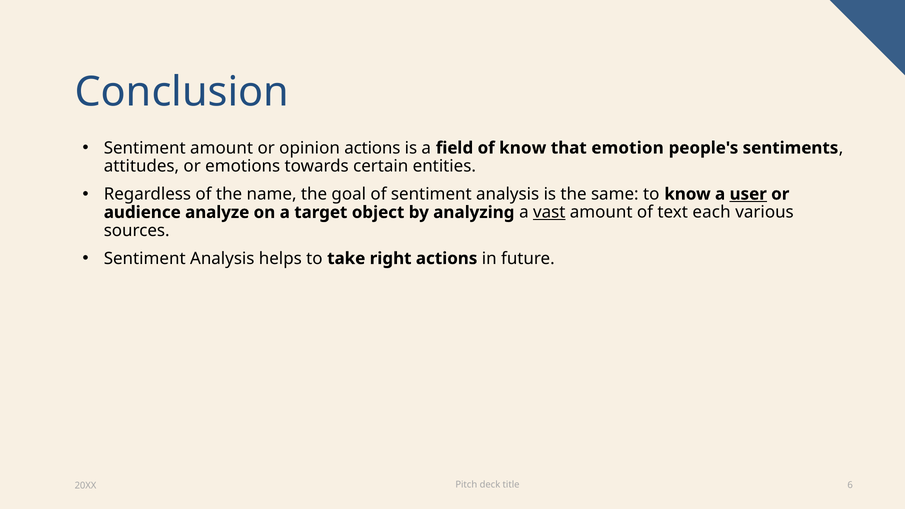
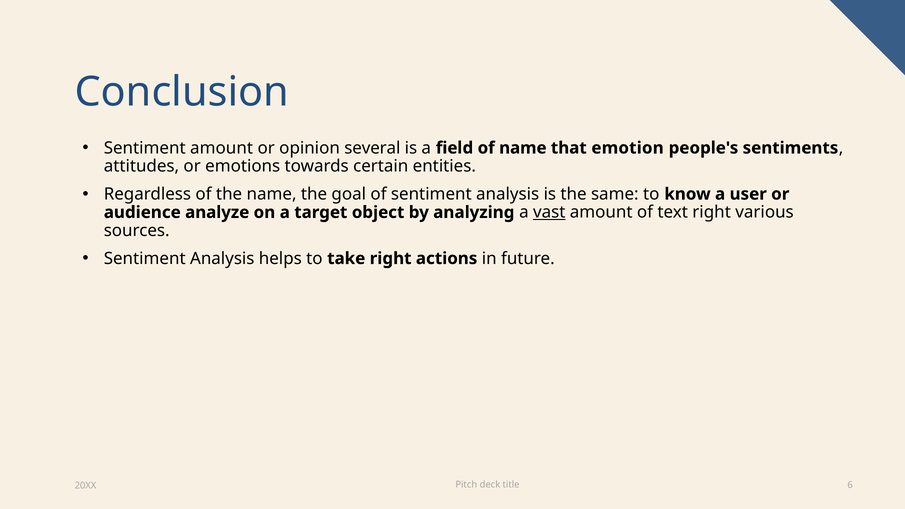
opinion actions: actions -> several (372, 148)
of know: know -> name (523, 148)
user underline: present -> none (748, 194)
text each: each -> right (712, 212)
